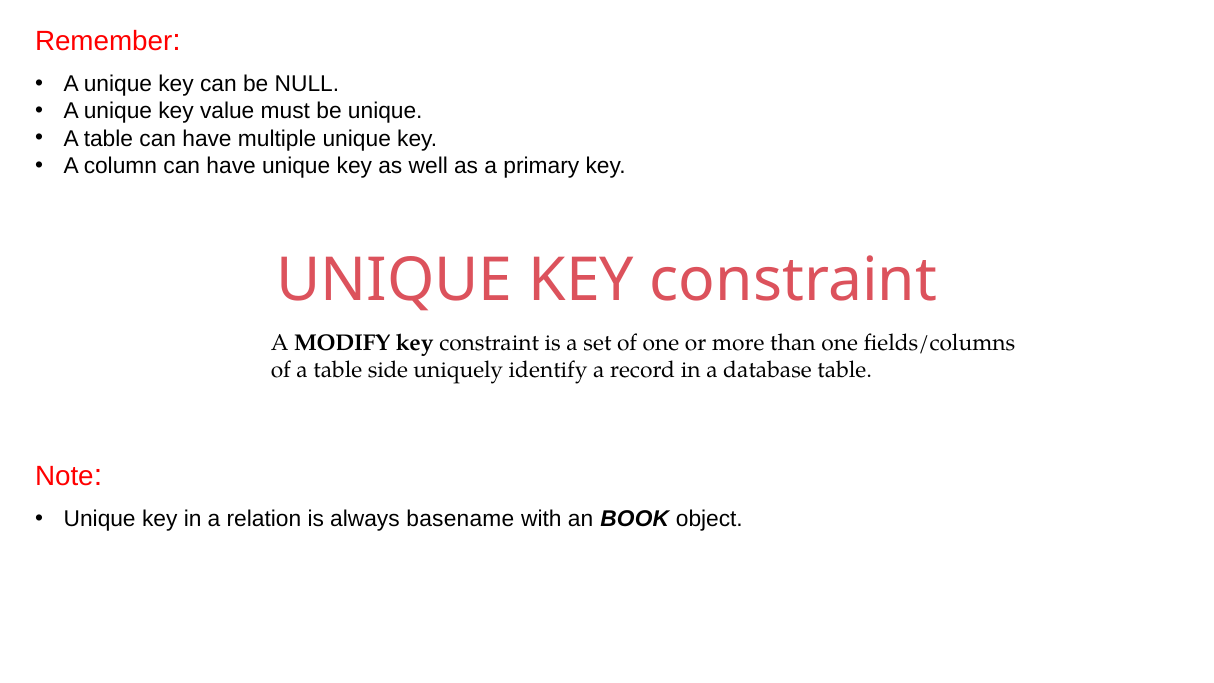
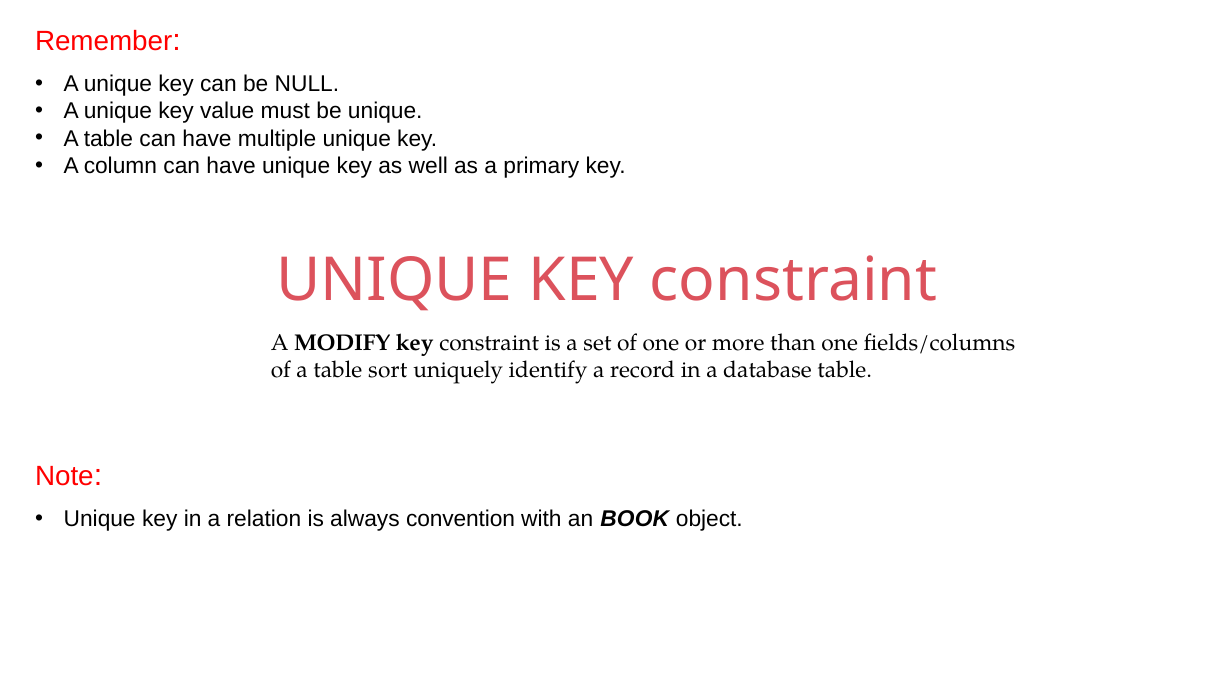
side: side -> sort (388, 370)
basename: basename -> convention (461, 519)
